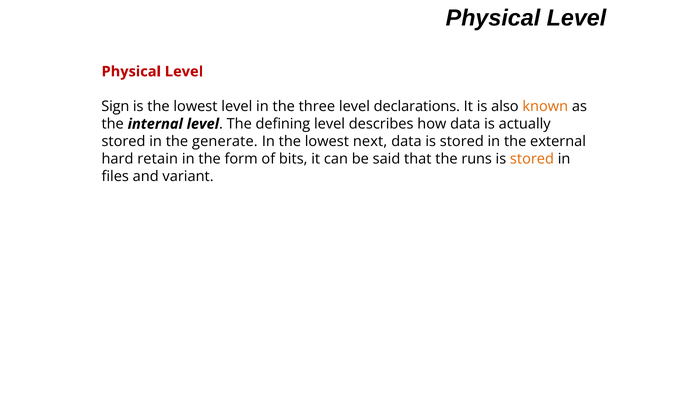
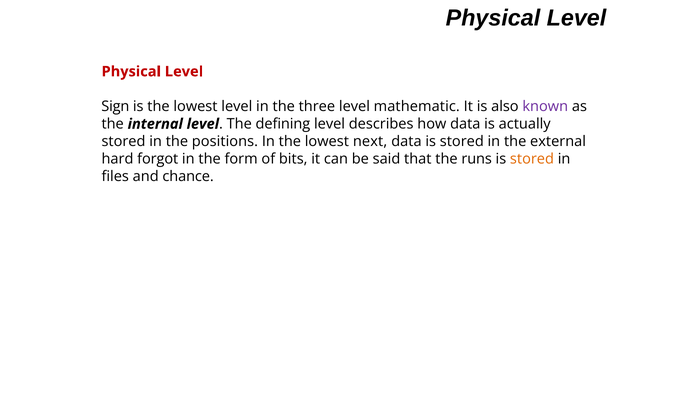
declarations: declarations -> mathematic (417, 107)
known colour: orange -> purple (545, 107)
generate: generate -> positions (225, 142)
retain: retain -> forgot (158, 159)
variant: variant -> chance (188, 176)
